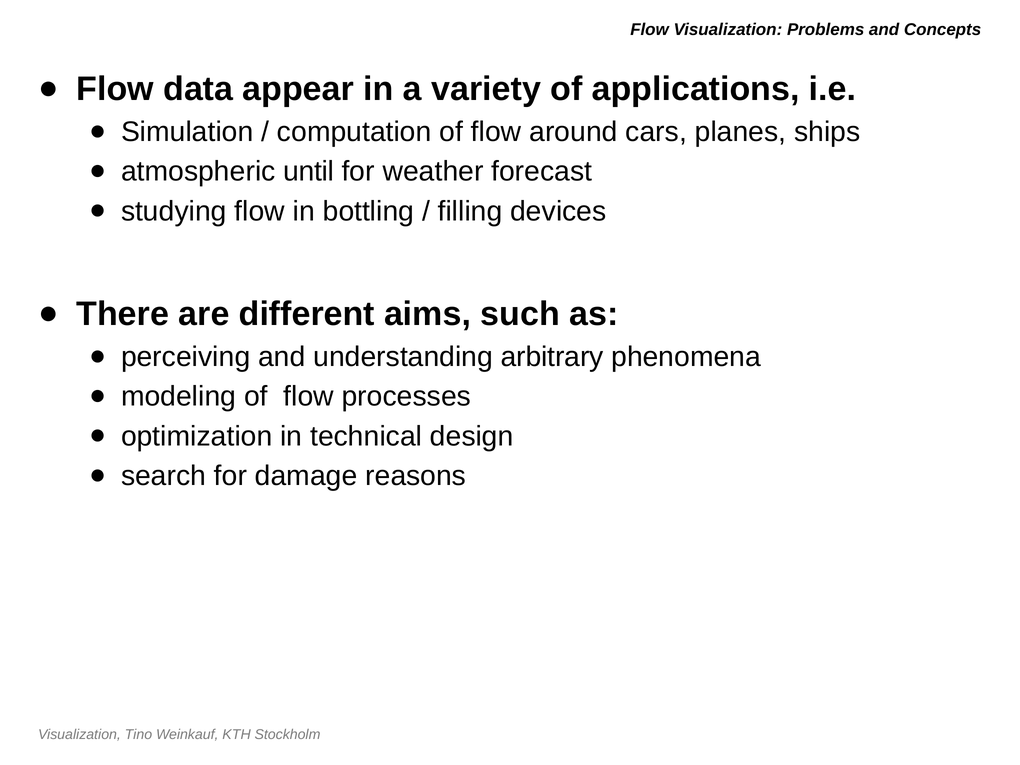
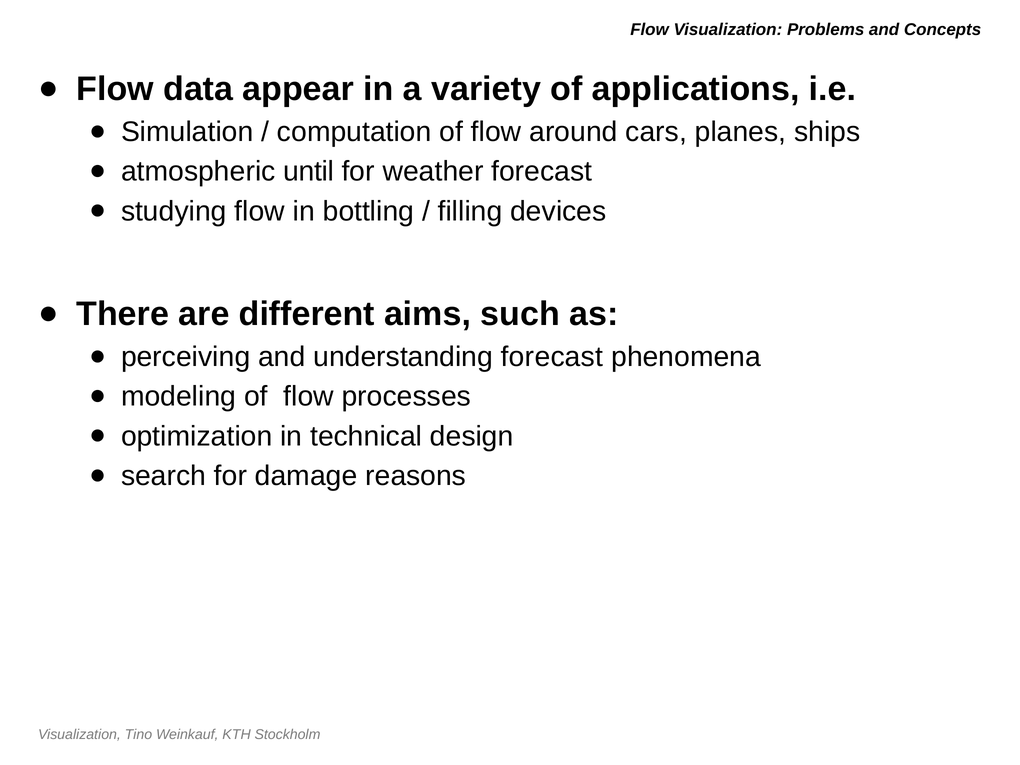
understanding arbitrary: arbitrary -> forecast (552, 357)
